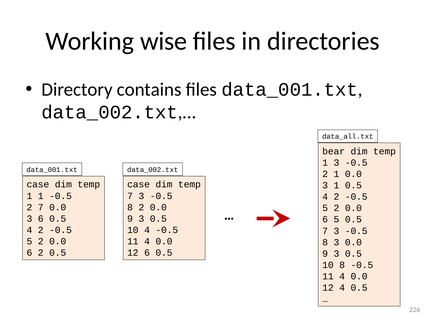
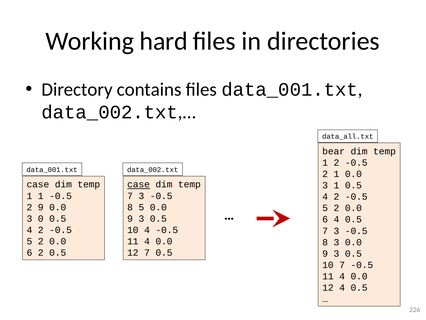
wise: wise -> hard (164, 41)
1 3: 3 -> 2 (336, 162)
case underline: none -> present (139, 184)
2 7: 7 -> 9 (41, 207)
8 2: 2 -> 5 (141, 207)
3 6: 6 -> 0 (41, 218)
6 5: 5 -> 4 (336, 219)
12 6: 6 -> 7 (147, 252)
10 8: 8 -> 7 (342, 265)
